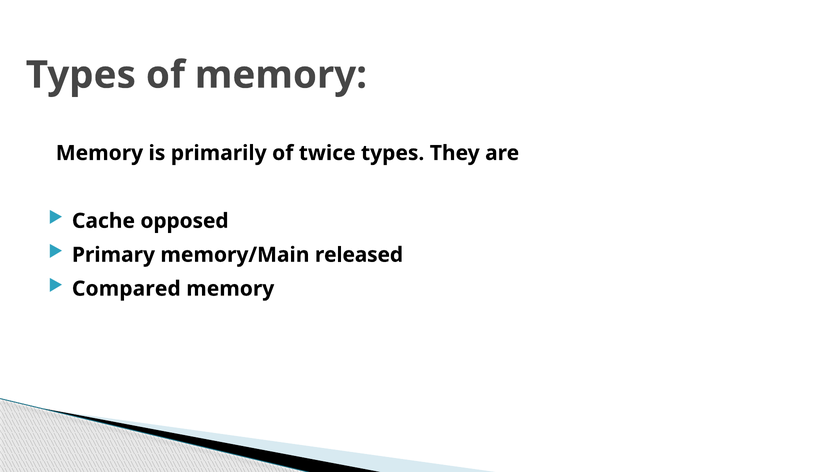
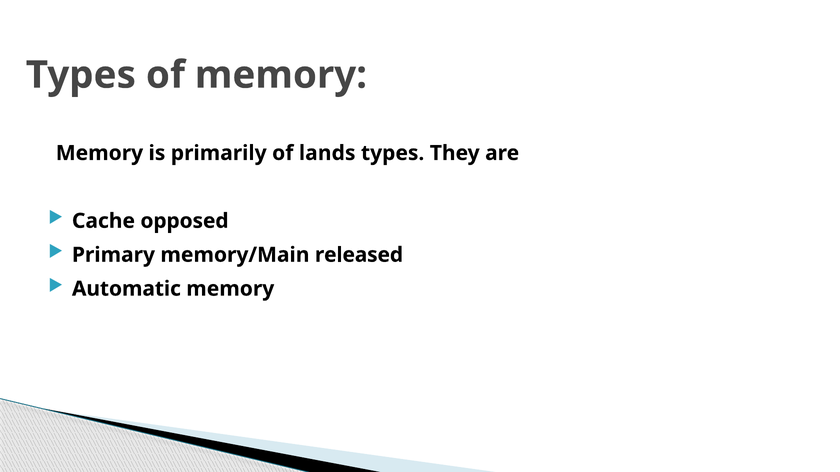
twice: twice -> lands (327, 153)
Compared: Compared -> Automatic (126, 289)
